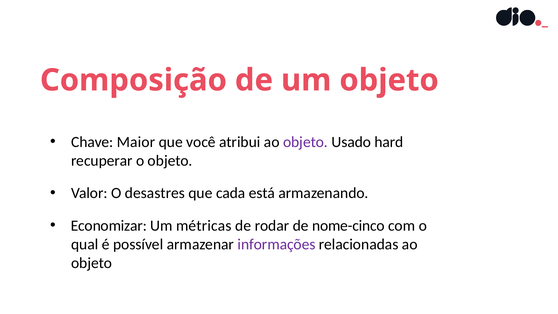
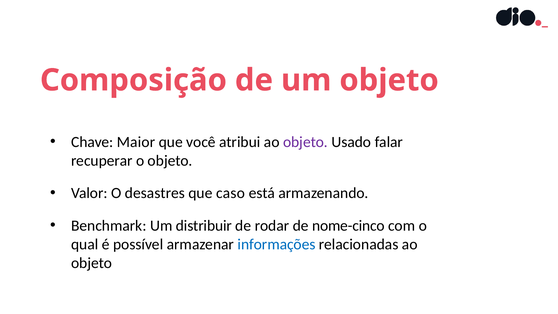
hard: hard -> falar (389, 142)
cada: cada -> caso (231, 193)
Economizar: Economizar -> Benchmark (109, 226)
métricas: métricas -> distribuir (204, 226)
informações colour: purple -> blue (276, 244)
